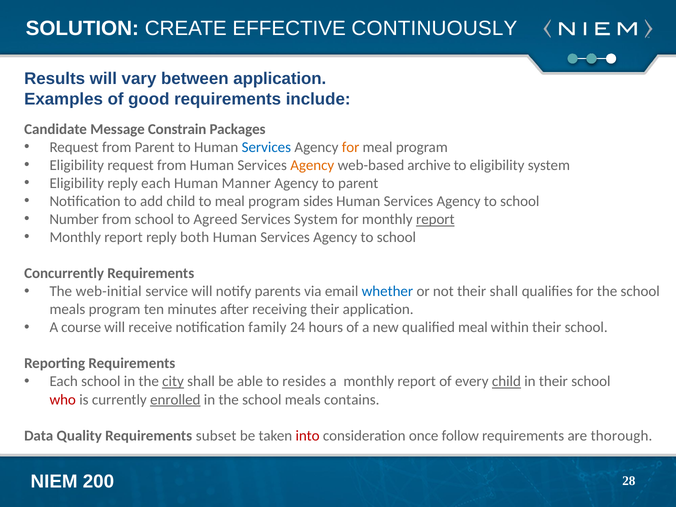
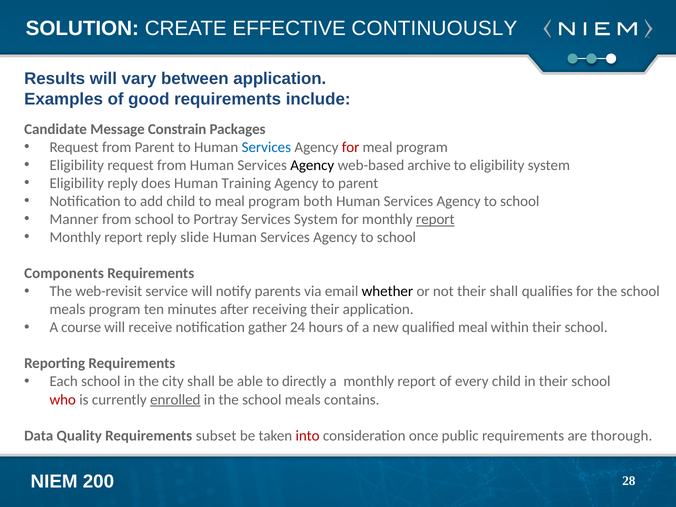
for colour: orange -> red (351, 147)
Agency colour: orange -> black (312, 165)
reply each: each -> does (156, 183)
Manner: Manner -> Training (246, 183)
sides: sides -> both (318, 201)
Number: Number -> Manner (74, 219)
Agreed: Agreed -> Portray (216, 219)
both: both -> slide (195, 237)
Concurrently: Concurrently -> Components (64, 273)
web-initial: web-initial -> web-revisit (109, 291)
whether colour: blue -> black (387, 291)
family: family -> gather (268, 327)
city underline: present -> none (173, 382)
resides: resides -> directly (304, 382)
child underline: present -> none (506, 382)
follow: follow -> public (460, 436)
